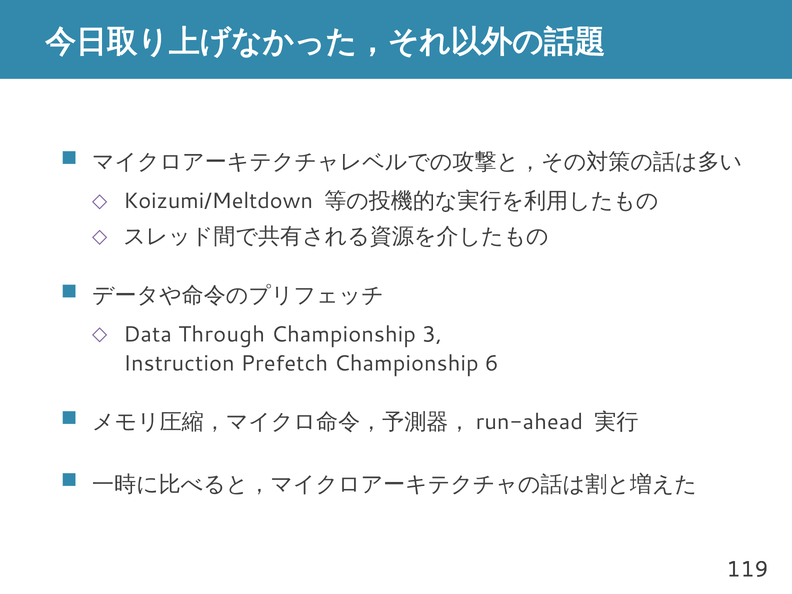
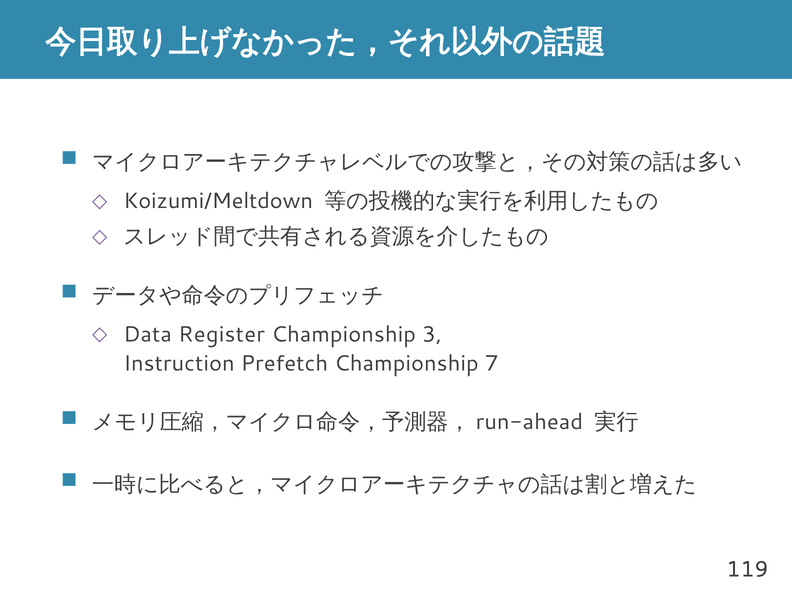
Through: Through -> Register (222, 334)
6: 6 -> 7 (492, 363)
